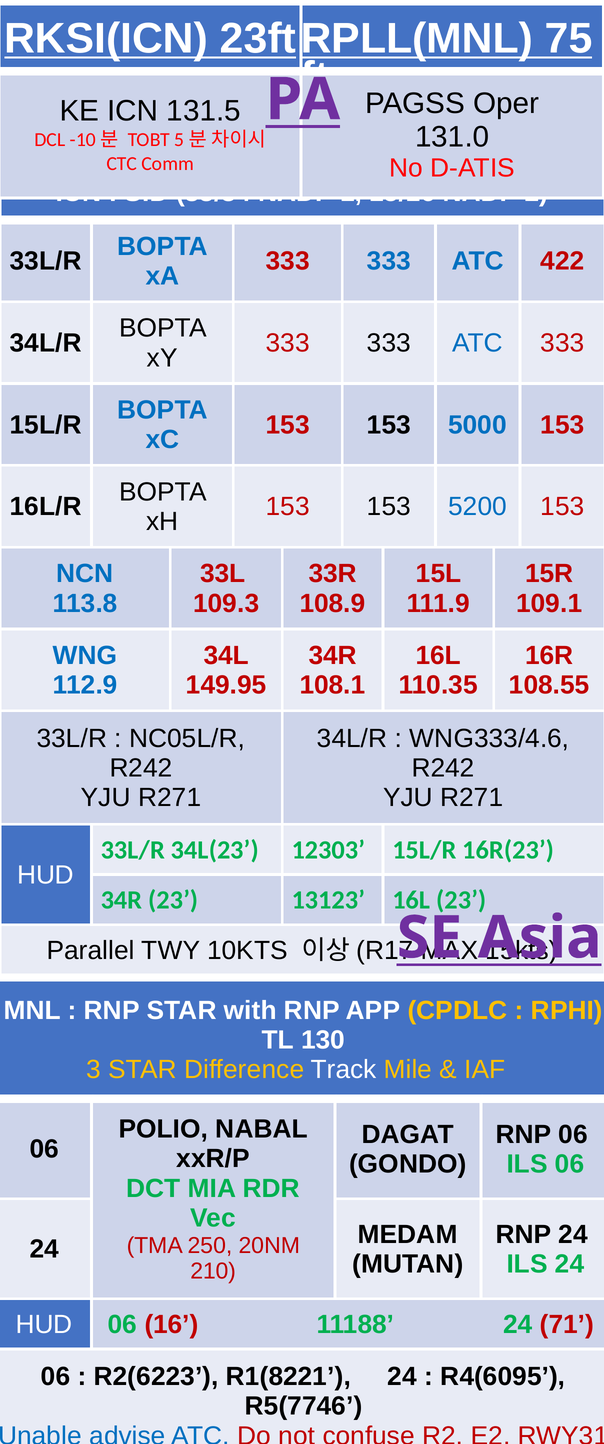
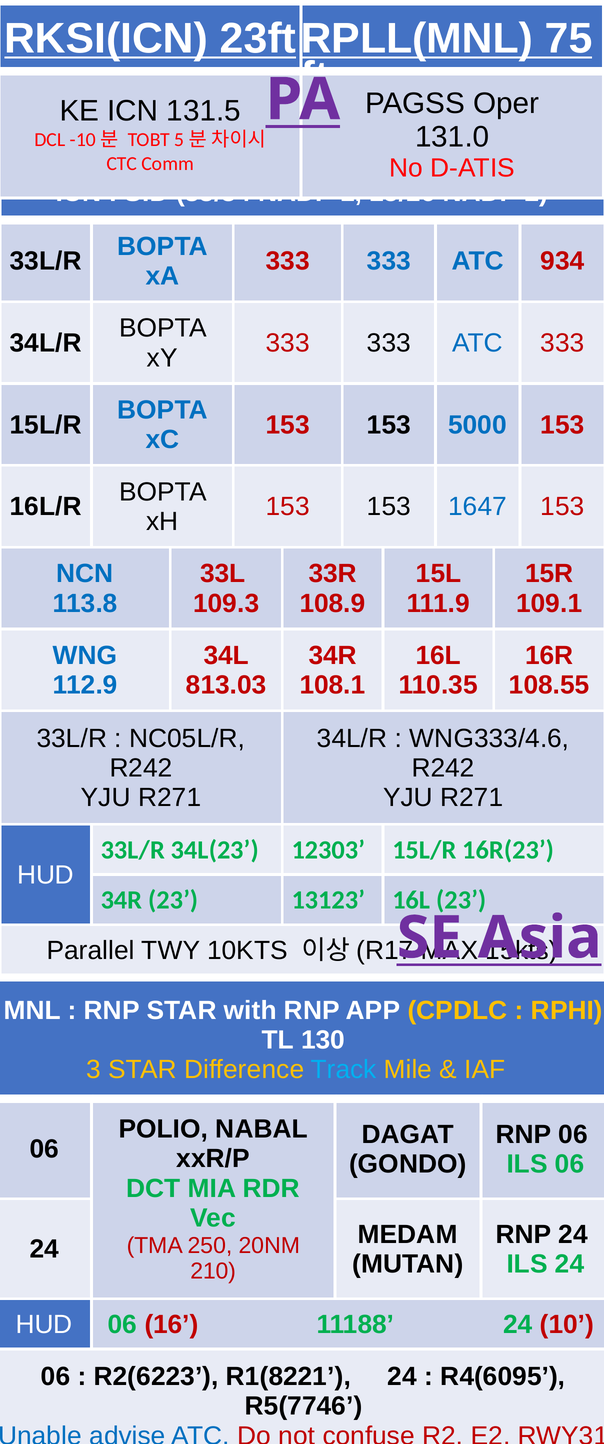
422: 422 -> 934 (562, 262)
5200: 5200 -> 1647 (478, 507)
149.95: 149.95 -> 813.03 (226, 686)
Track colour: white -> light blue (344, 1071)
71: 71 -> 10 (567, 1326)
